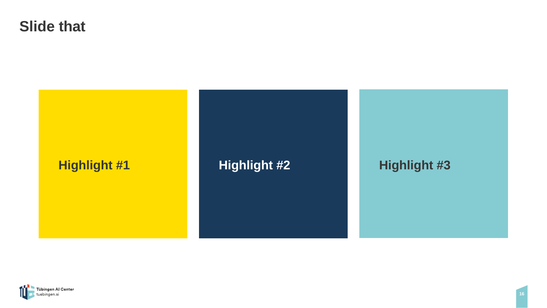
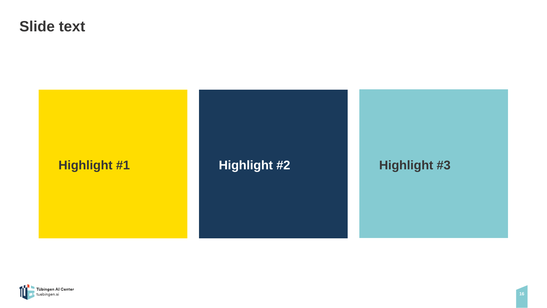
that: that -> text (72, 27)
